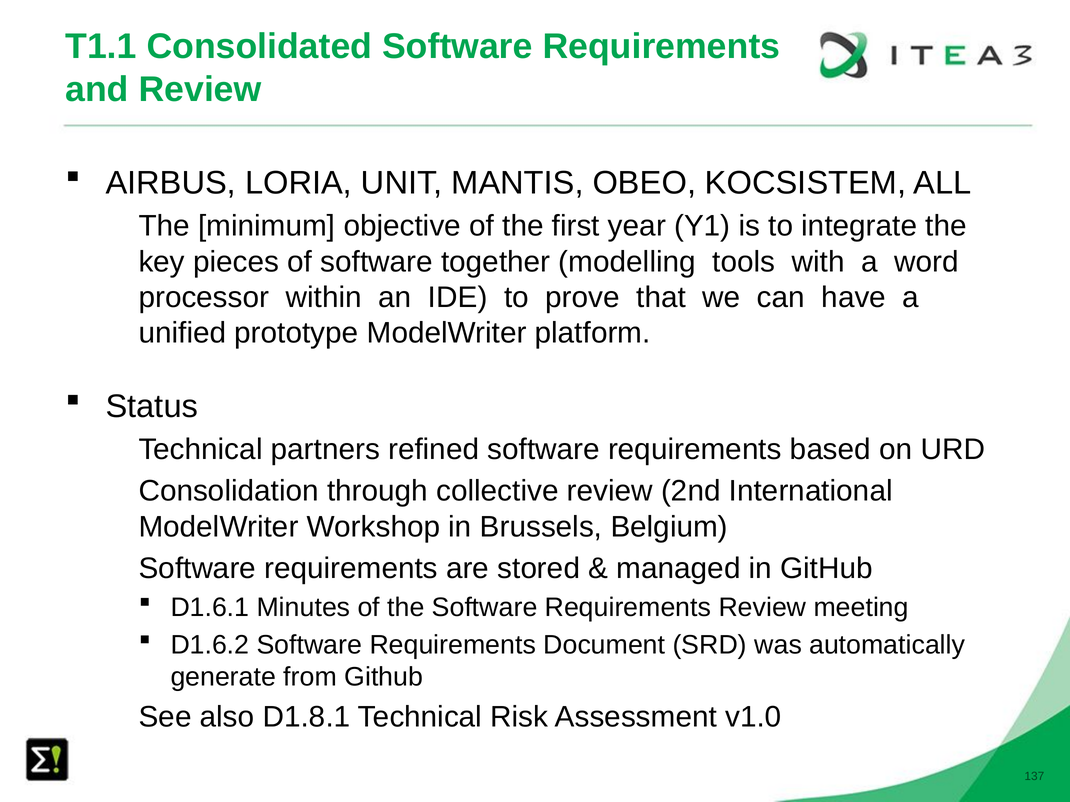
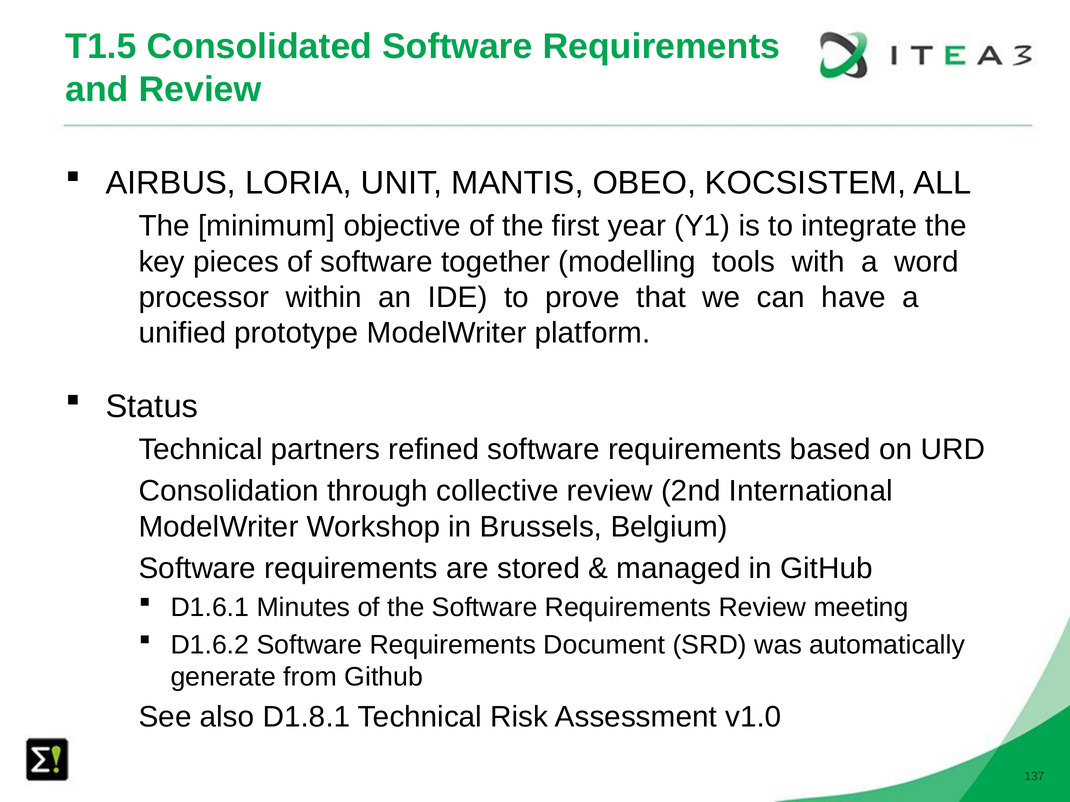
T1.1: T1.1 -> T1.5 (101, 47)
